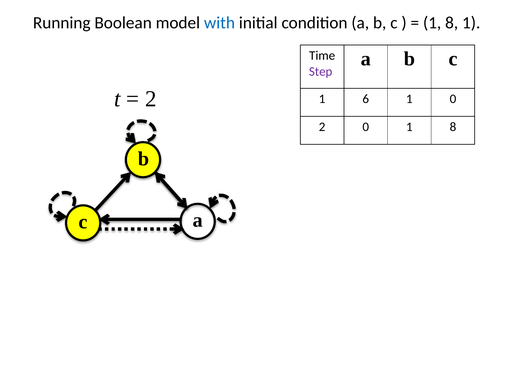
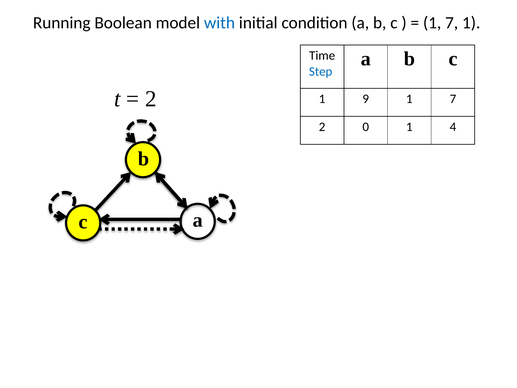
8: 8 -> 7 (452, 23)
Step colour: purple -> blue (321, 71)
6: 6 -> 9 (366, 99)
0: 0 -> 7 (453, 99)
0 1 8: 8 -> 4 (453, 127)
